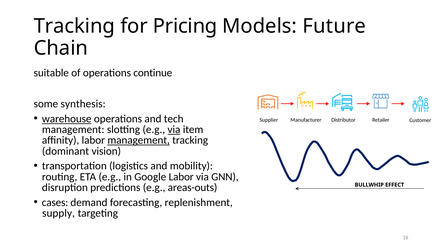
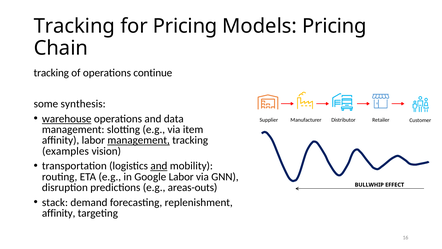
Models Future: Future -> Pricing (334, 26)
suitable: suitable -> tracking (51, 73)
tech: tech -> data (174, 119)
via underline: present -> none (174, 129)
dominant: dominant -> examples (65, 151)
and underline: none -> present (159, 166)
cases: cases -> stack (55, 202)
supply: supply -> affinity (59, 213)
